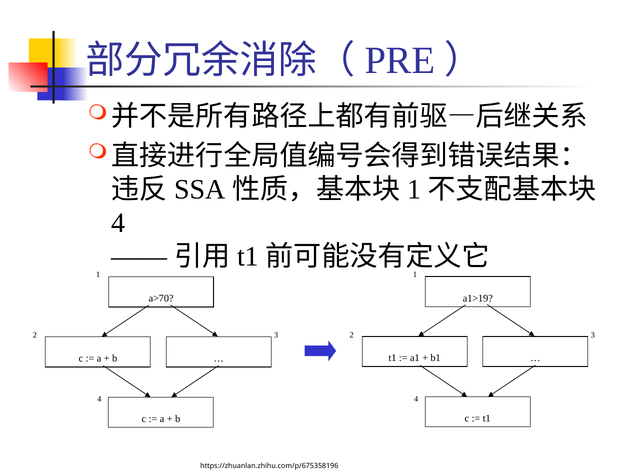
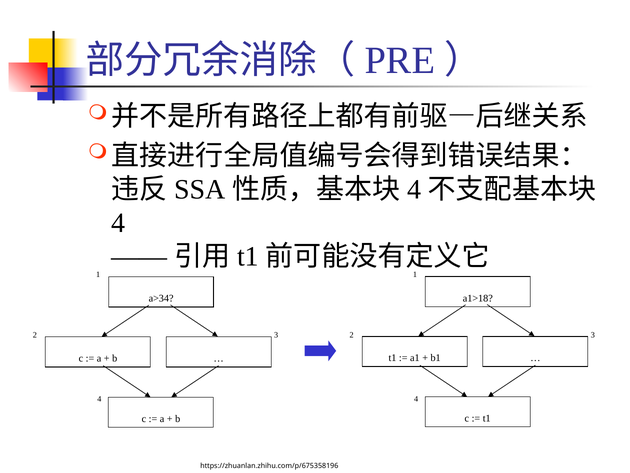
1: 1 -> 4 (414, 189)
a1>19: a1>19 -> a1>18 (478, 298)
a>70: a>70 -> a>34 (161, 298)
